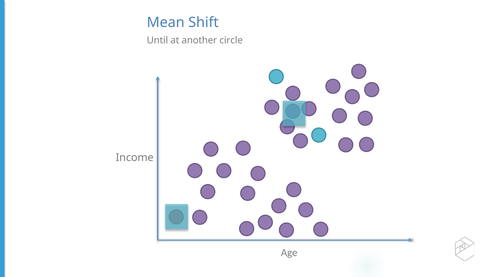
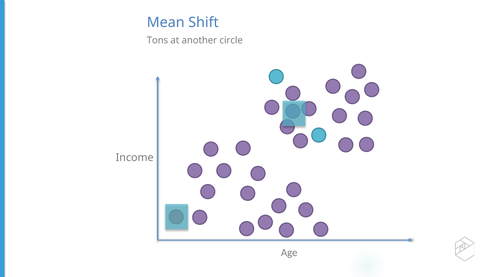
Until: Until -> Tons (157, 40)
